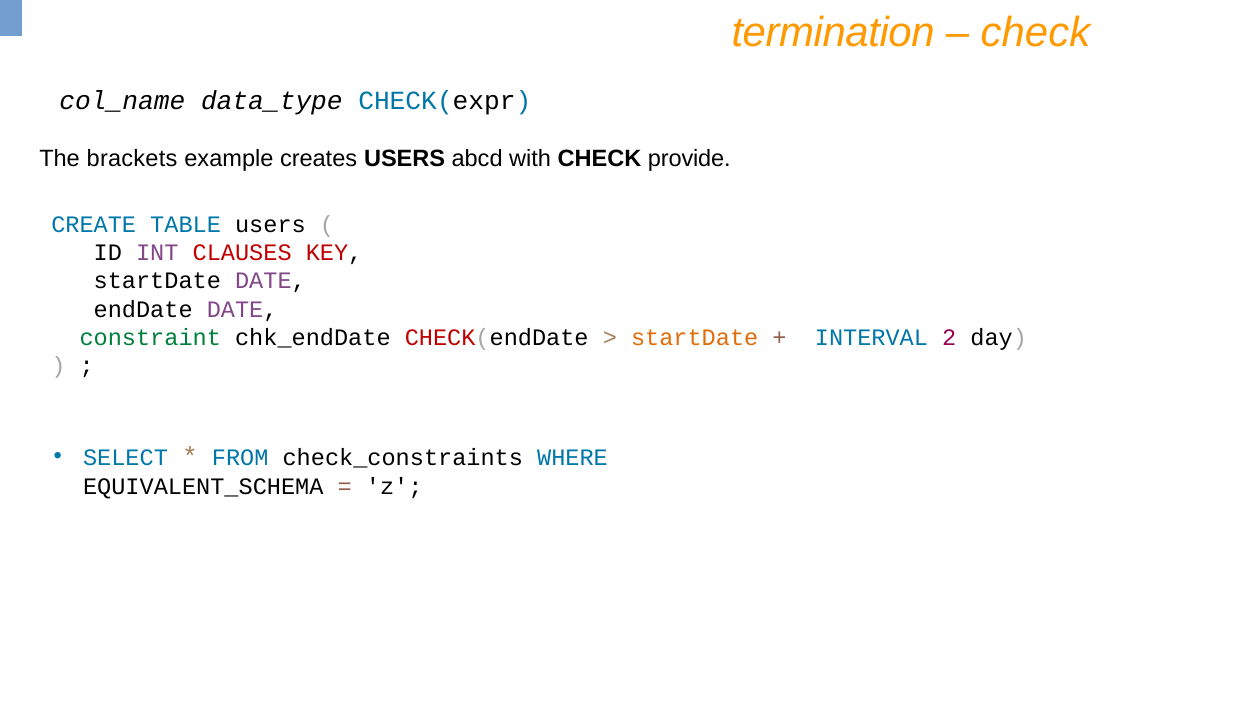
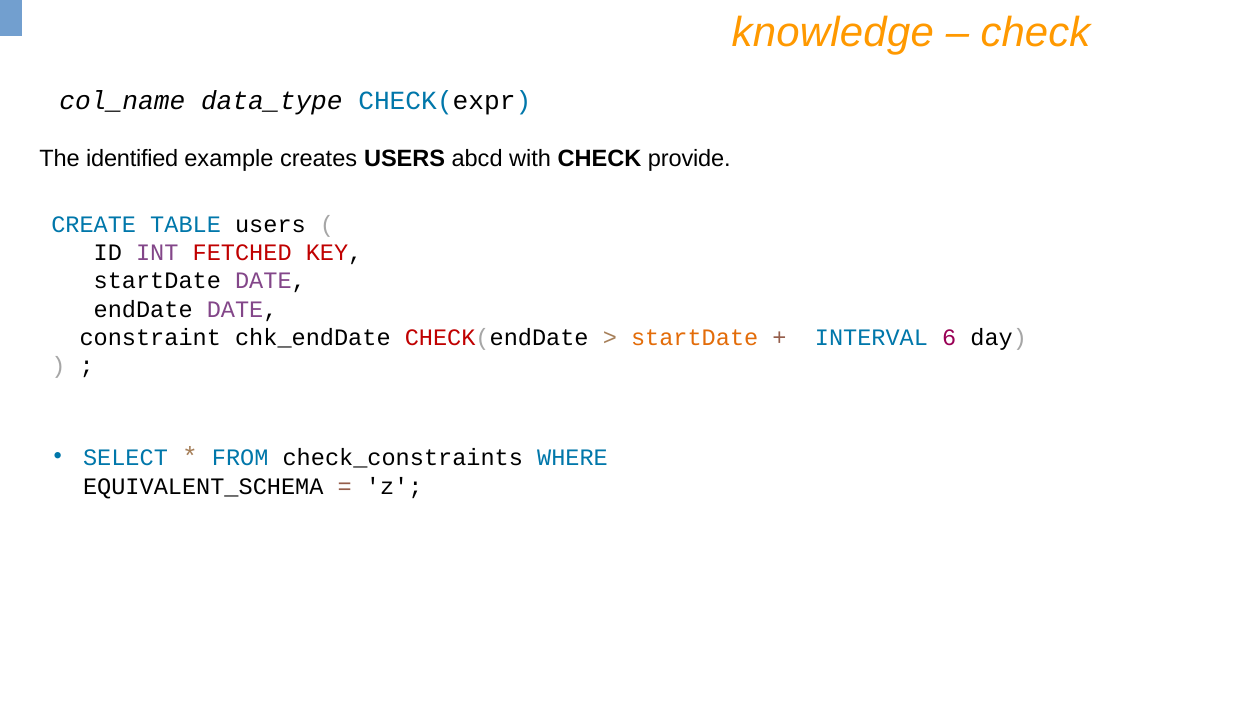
termination: termination -> knowledge (833, 33)
brackets: brackets -> identified (132, 159)
CLAUSES: CLAUSES -> FETCHED (242, 253)
constraint colour: green -> black (150, 338)
2: 2 -> 6 (949, 338)
